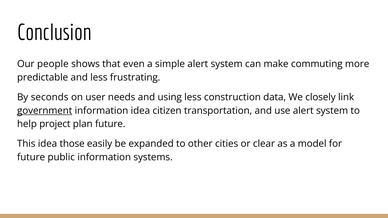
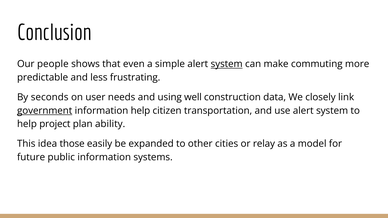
system underline: none -> present (227, 64)
using less: less -> well (193, 97)
information idea: idea -> help (140, 111)
plan future: future -> ability (110, 124)
clear: clear -> relay (264, 144)
